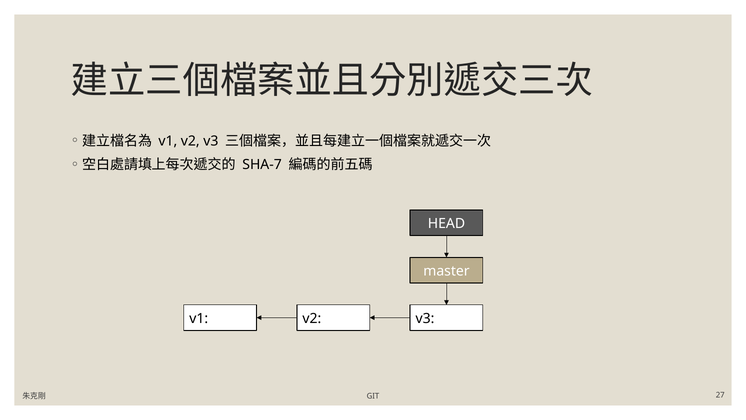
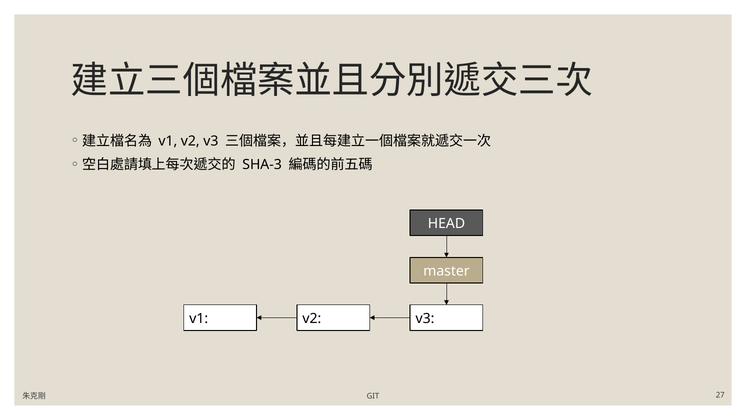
SHA-7: SHA-7 -> SHA-3 (262, 165)
